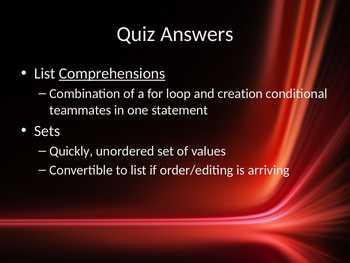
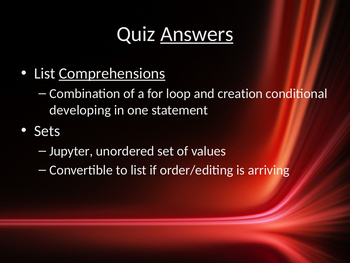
Answers underline: none -> present (197, 34)
teammates: teammates -> developing (80, 110)
Quickly: Quickly -> Jupyter (71, 151)
